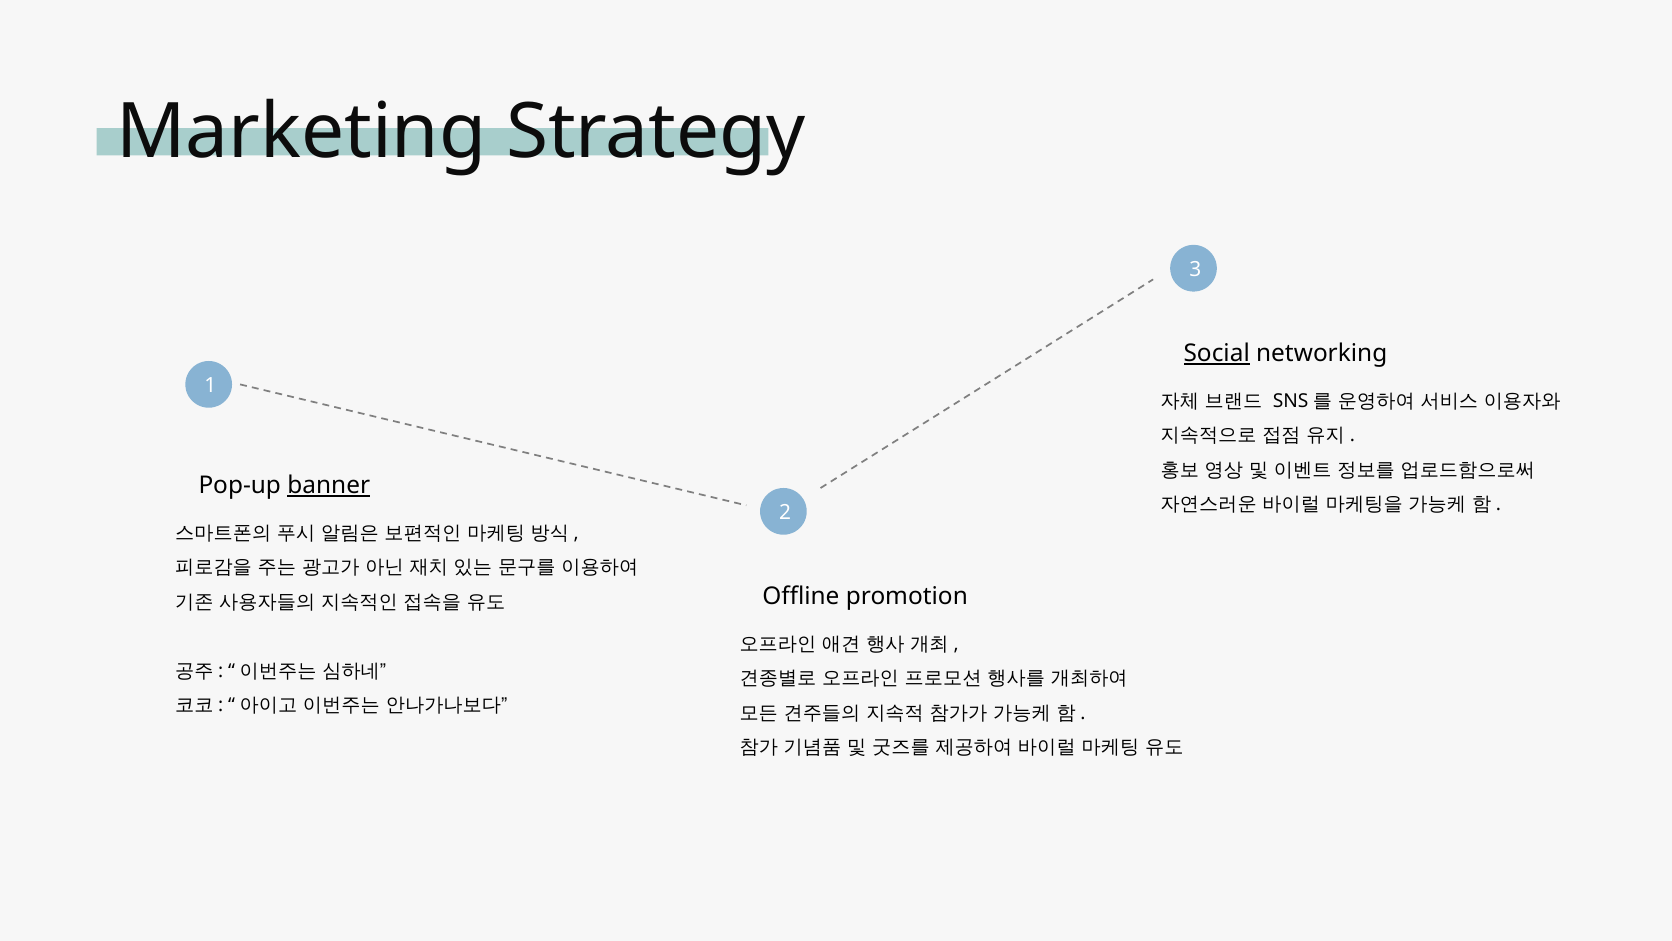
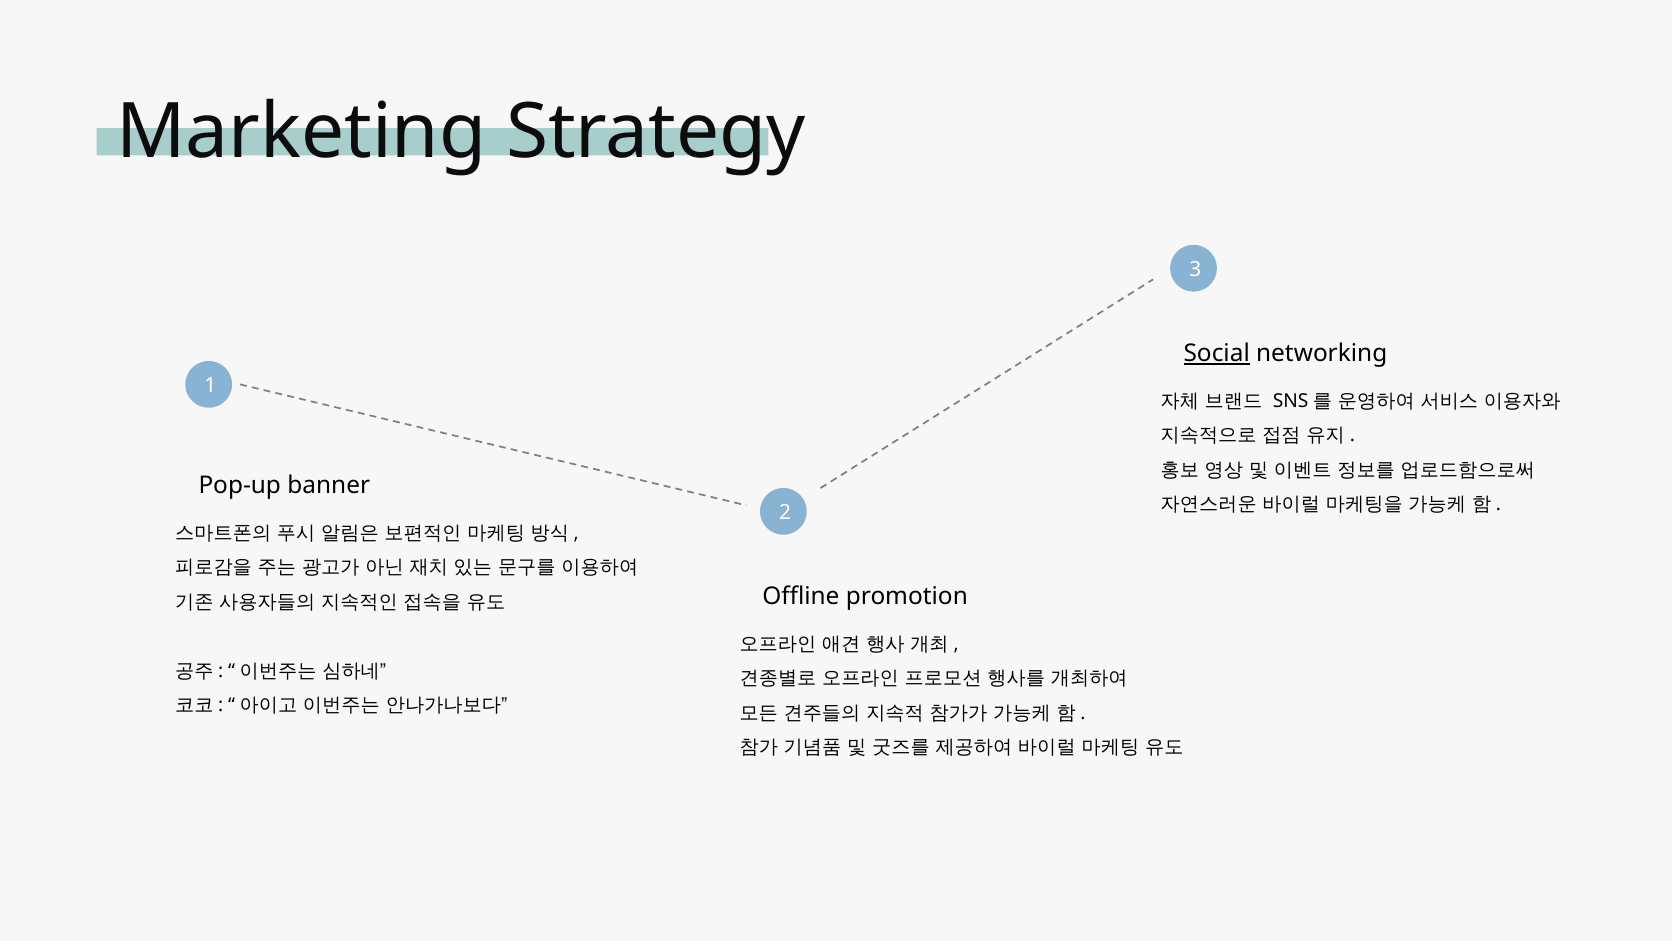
banner underline: present -> none (329, 485)
